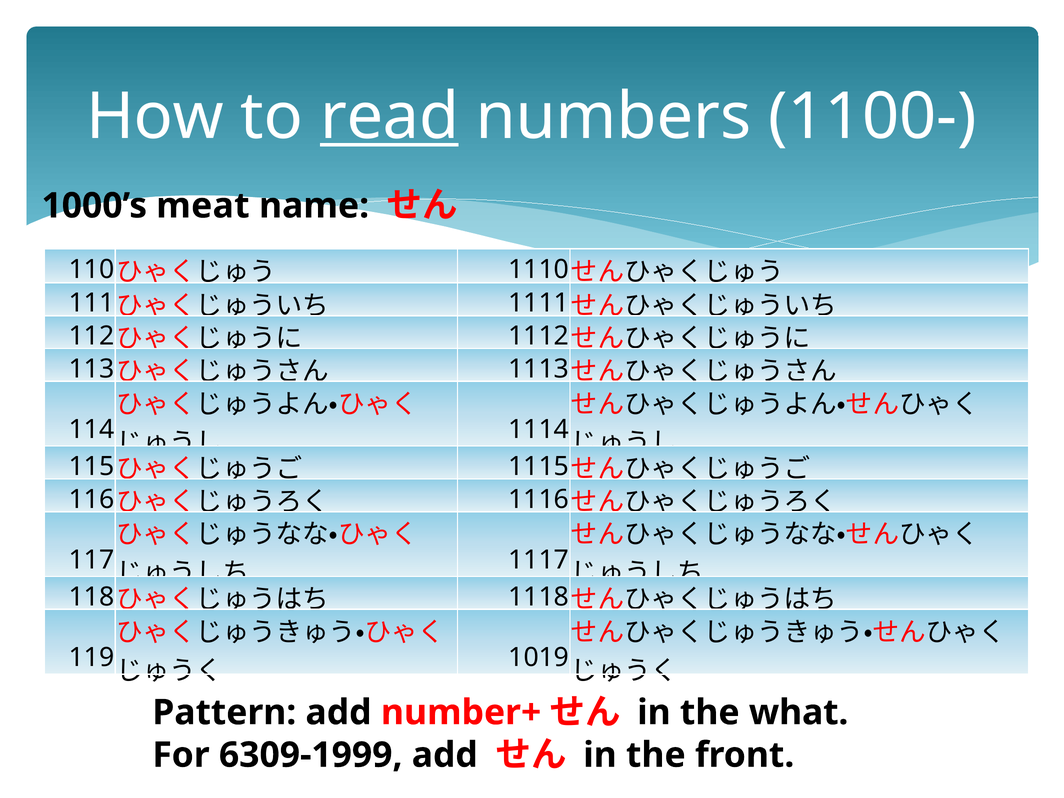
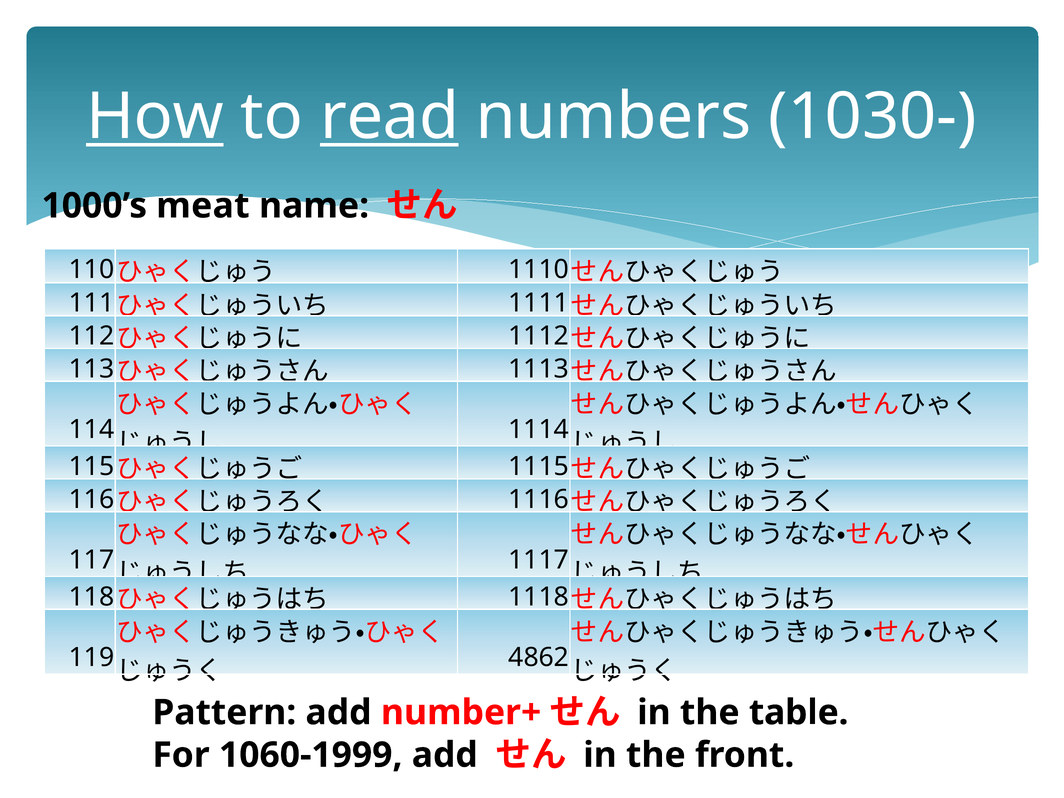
How underline: none -> present (155, 117)
1100-: 1100- -> 1030- (873, 117)
1019: 1019 -> 4862 (539, 658)
what: what -> table (799, 713)
6309-1999: 6309-1999 -> 1060-1999 (311, 755)
